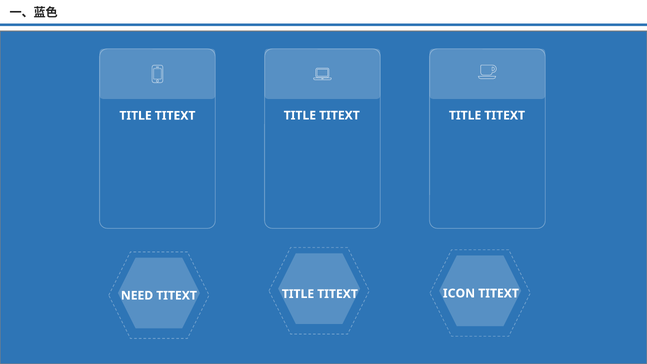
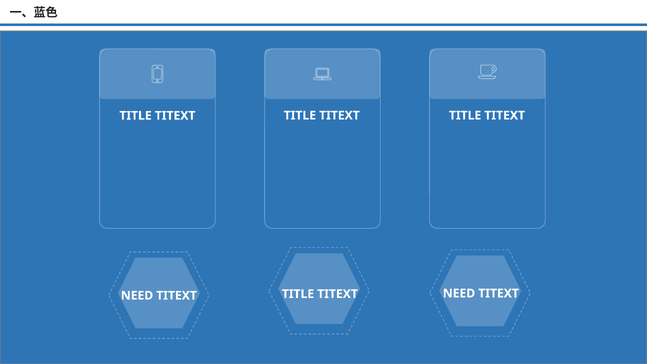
ICON: ICON -> NEED (459, 293)
